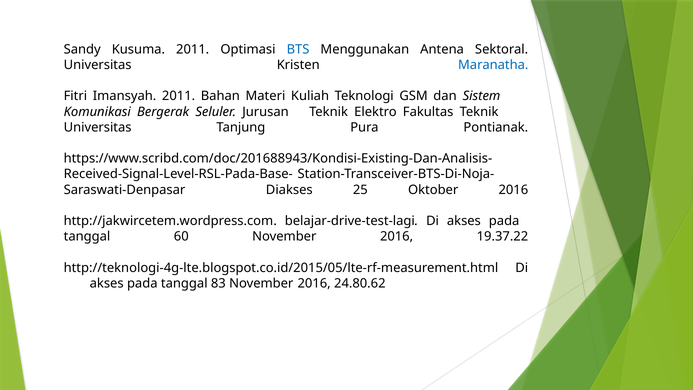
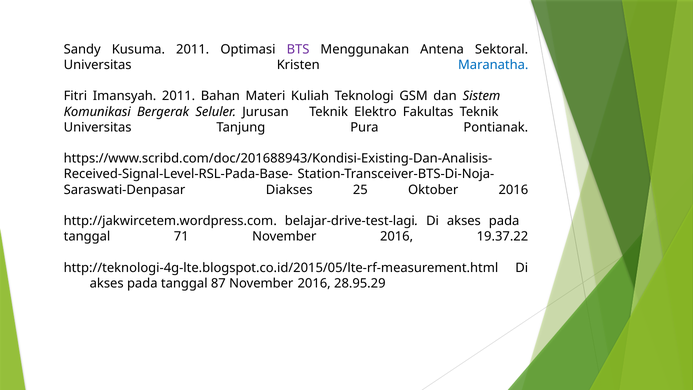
BTS colour: blue -> purple (298, 49)
60: 60 -> 71 (181, 236)
83: 83 -> 87 (218, 283)
24.80.62: 24.80.62 -> 28.95.29 (360, 283)
